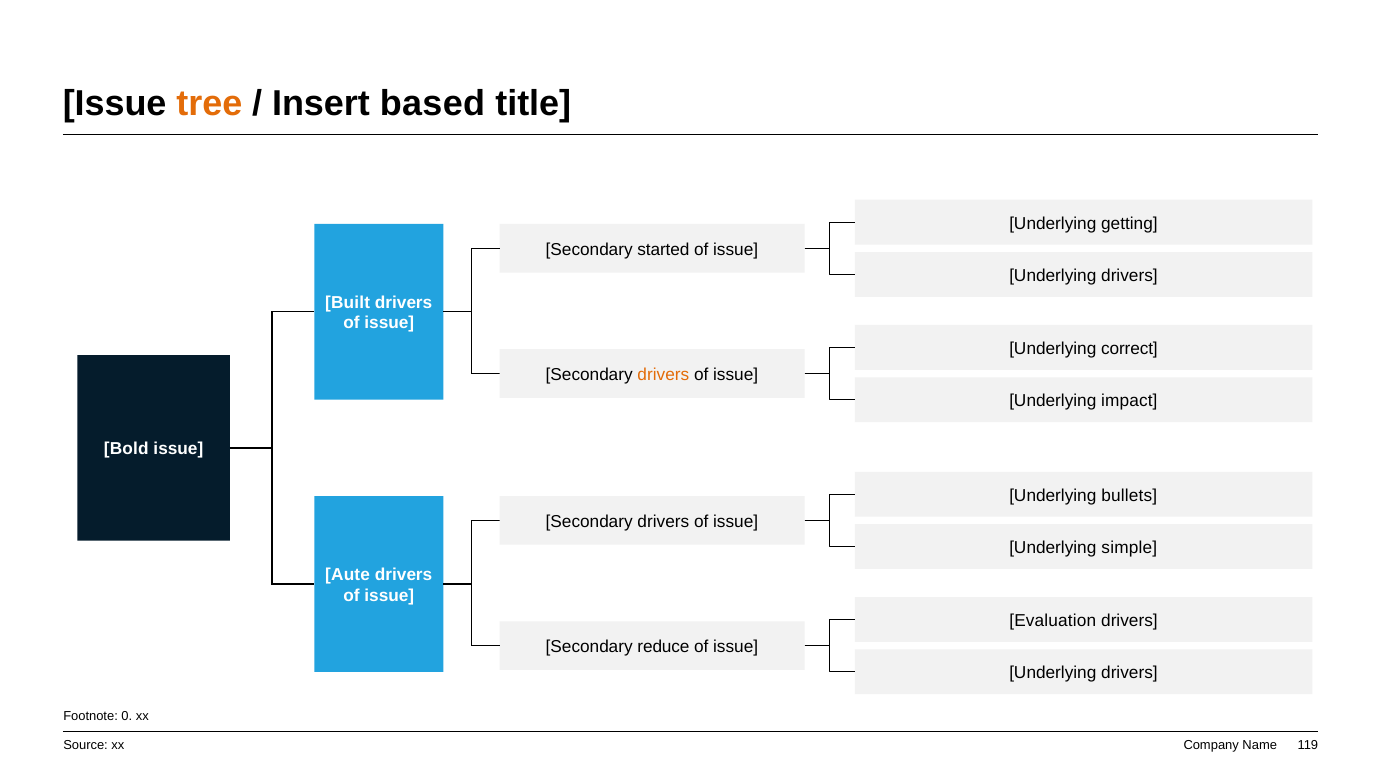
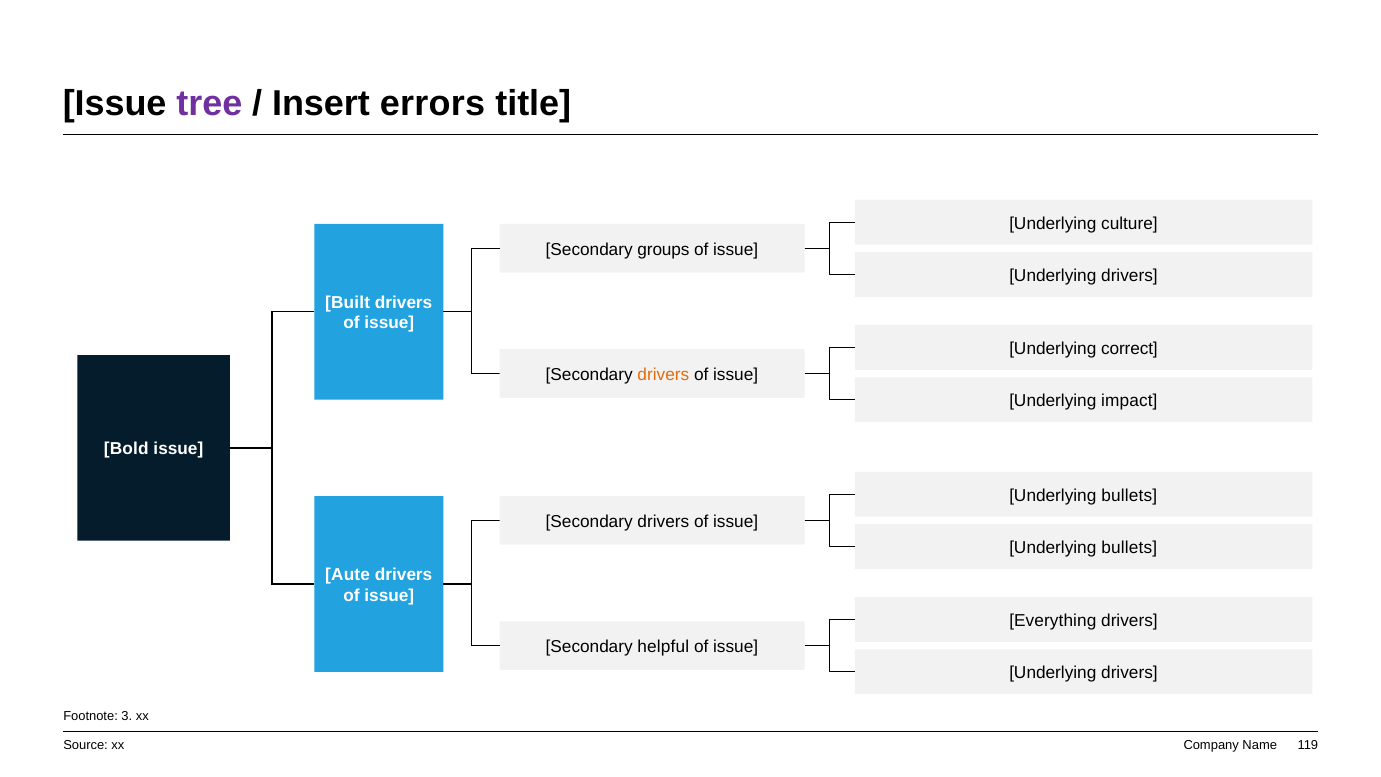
tree colour: orange -> purple (209, 104)
based: based -> errors (432, 104)
getting: getting -> culture (1129, 223)
started: started -> groups (663, 249)
simple: simple -> bullets (1129, 548)
Evaluation: Evaluation -> Everything (1053, 621)
reduce: reduce -> helpful (663, 647)
0: 0 -> 3 (127, 716)
